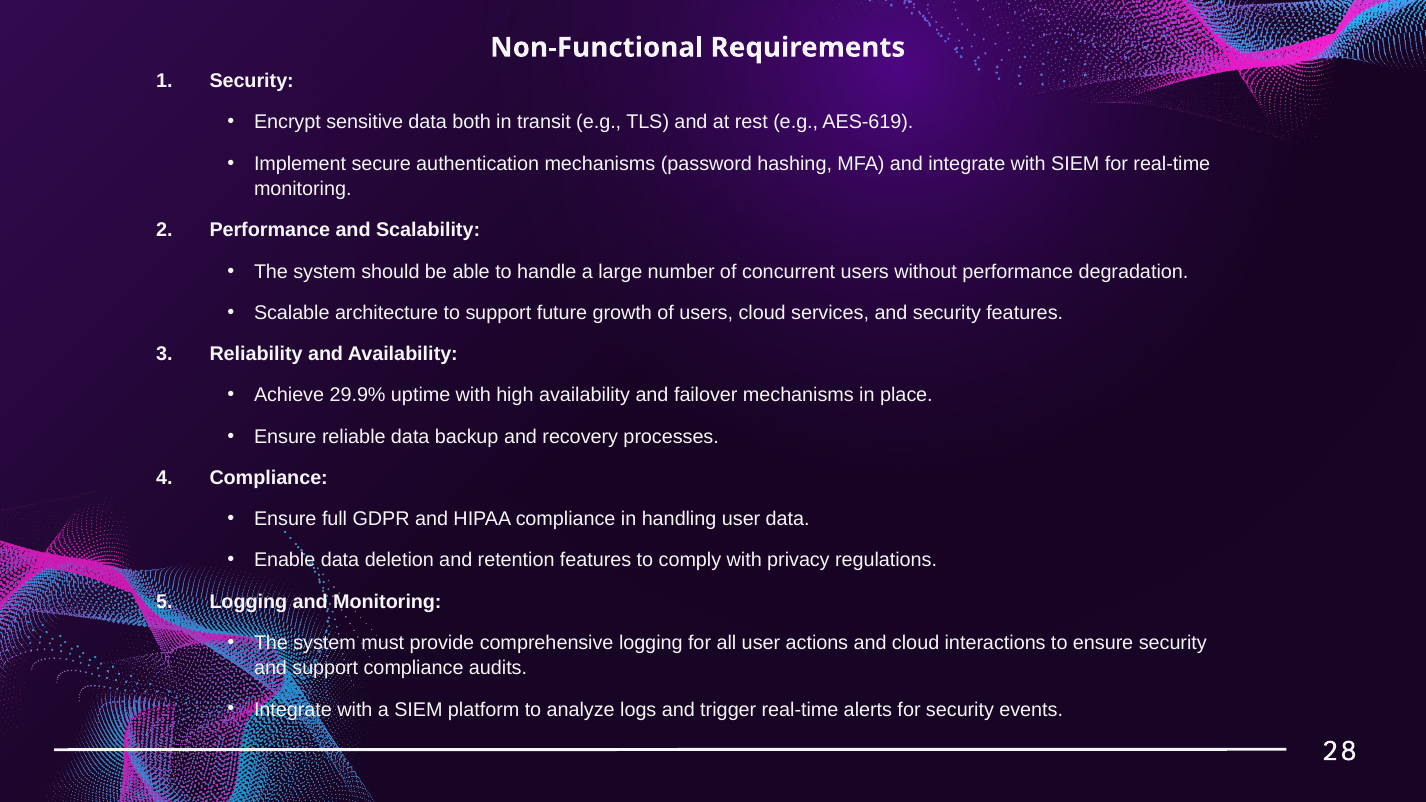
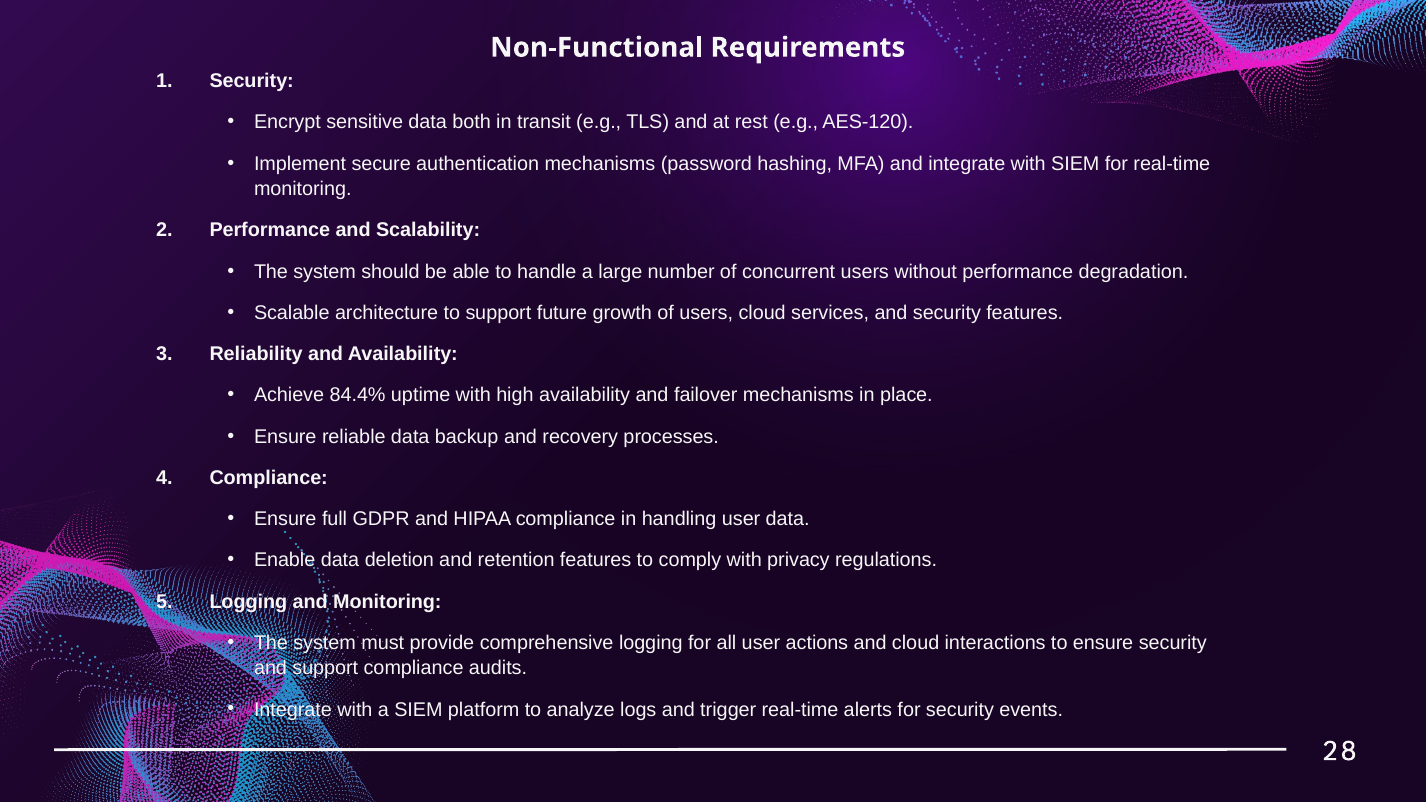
AES-619: AES-619 -> AES-120 (868, 122)
29.9%: 29.9% -> 84.4% (358, 395)
